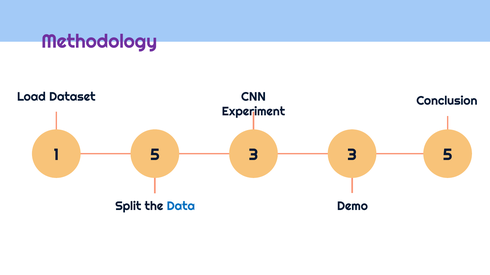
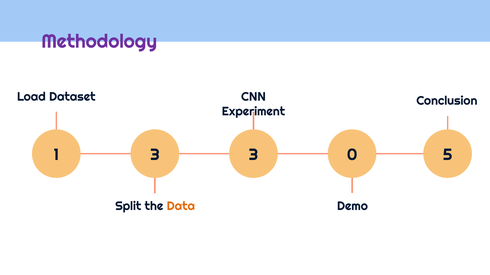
1 5: 5 -> 3 (155, 155)
3 3: 3 -> 0 (352, 155)
Data colour: blue -> orange (181, 207)
